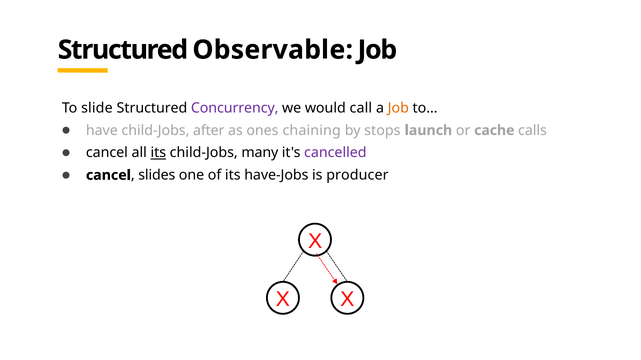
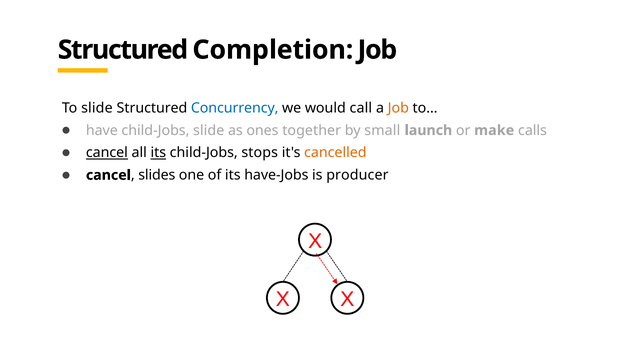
Observable: Observable -> Completion (273, 50)
Concurrency colour: purple -> blue (235, 108)
child-Jobs after: after -> slide (209, 131)
chaining: chaining -> together (312, 131)
stops: stops -> small (382, 131)
cache: cache -> make (494, 131)
cancel underline: none -> present (107, 153)
many: many -> stops (260, 153)
cancelled colour: purple -> orange (335, 153)
